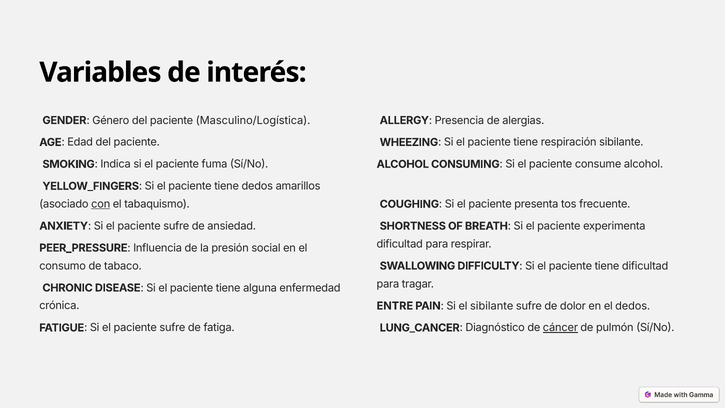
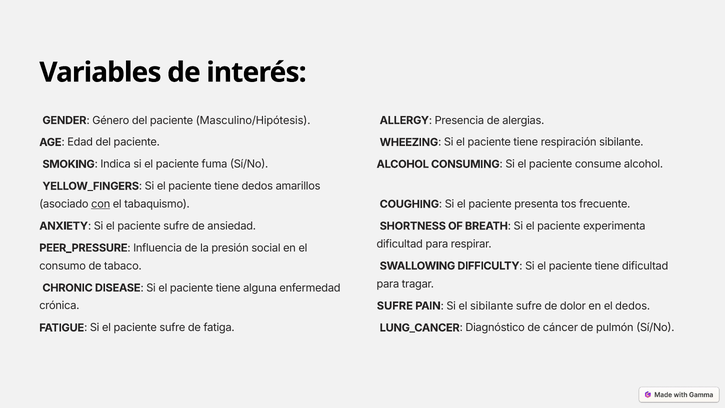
Masculino/Logística: Masculino/Logística -> Masculino/Hipótesis (253, 120)
ENTRE: ENTRE -> SUFRE (395, 306)
cáncer underline: present -> none (560, 328)
